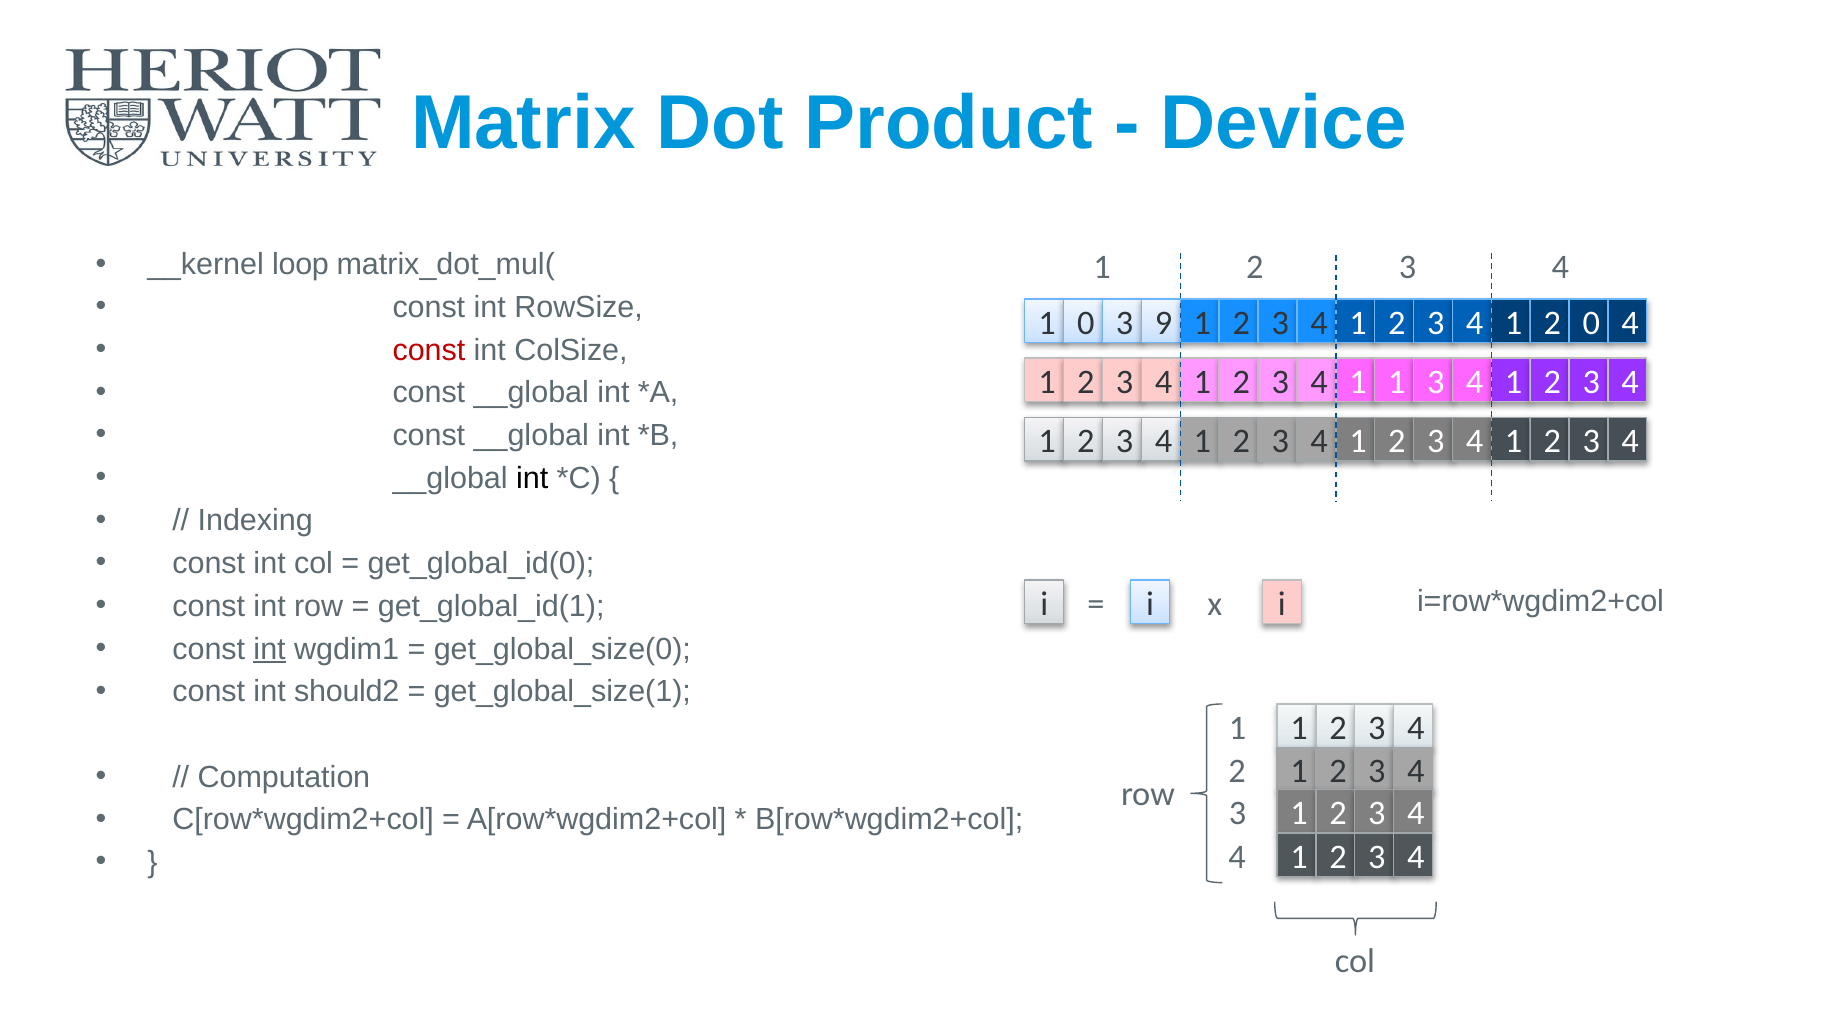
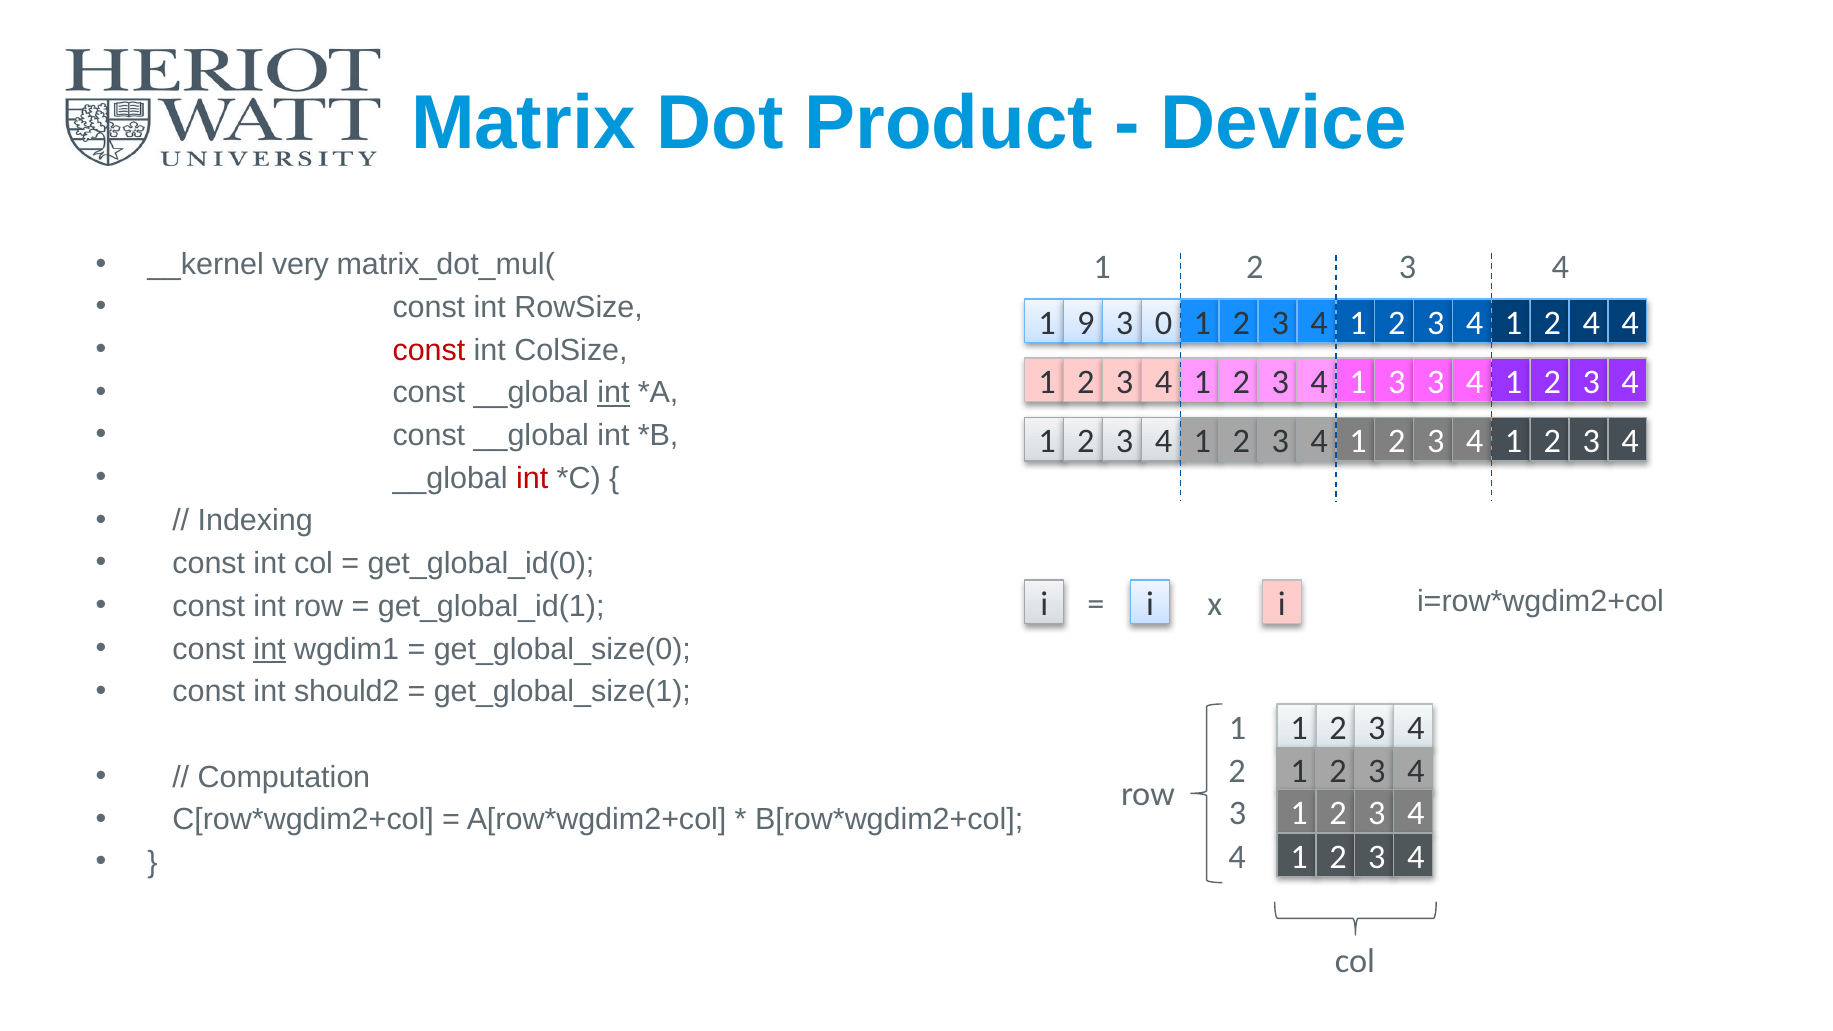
loop: loop -> very (301, 265)
1 0: 0 -> 9 (1086, 323)
9: 9 -> 0 (1164, 323)
2 0: 0 -> 4 (1591, 323)
1 1: 1 -> 3 (1397, 382)
int underline: none -> present (613, 393)
int colour: black -> red (532, 478)
